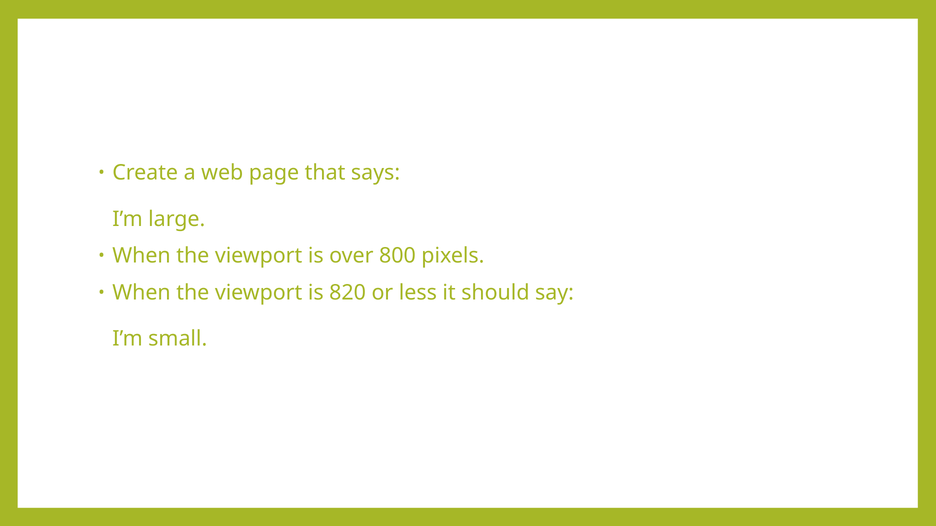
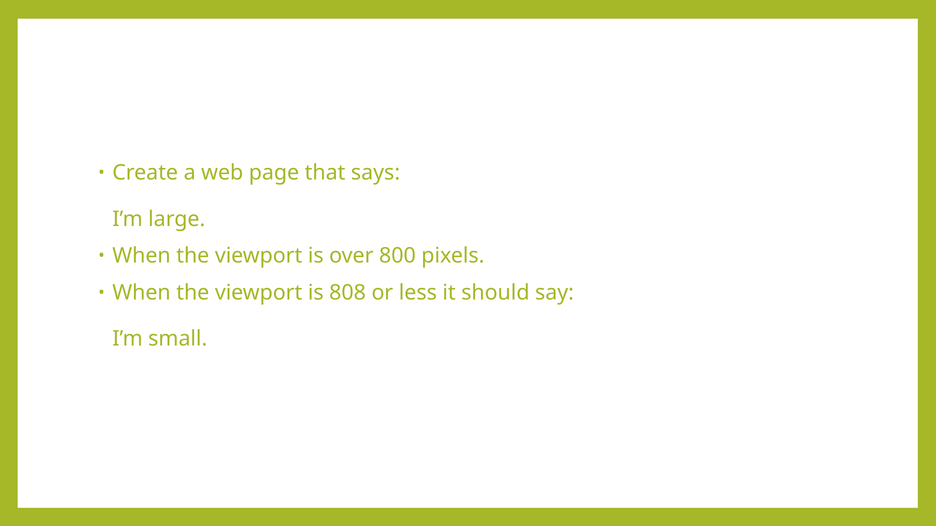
820: 820 -> 808 (348, 293)
